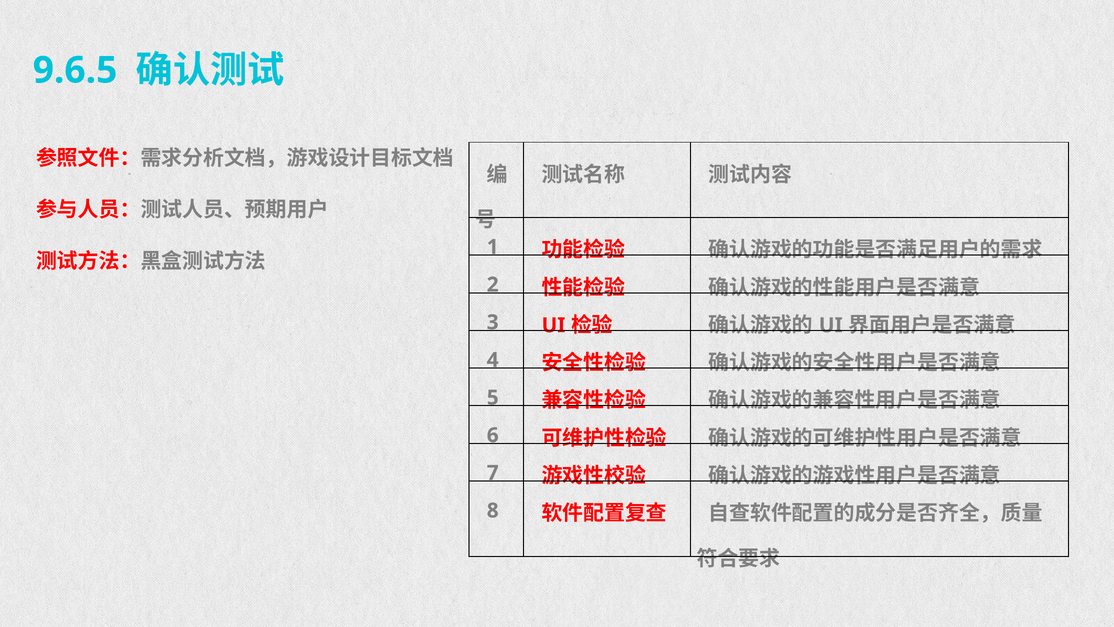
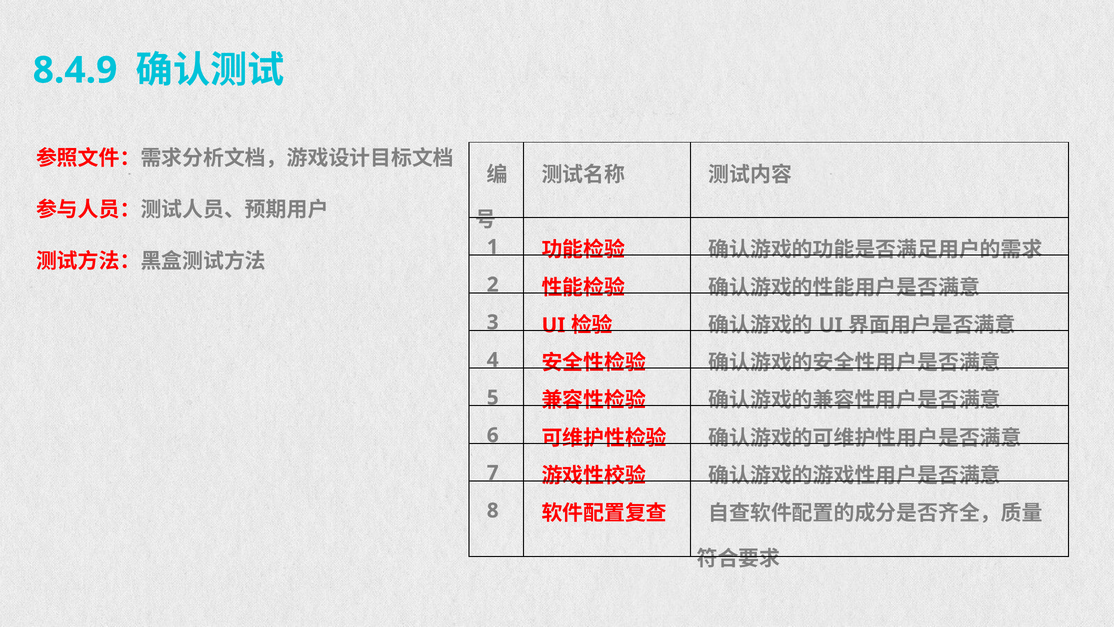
9.6.5: 9.6.5 -> 8.4.9 (75, 70)
